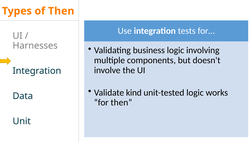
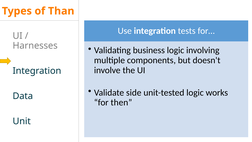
of Then: Then -> Than (61, 11)
kind: kind -> side (134, 92)
